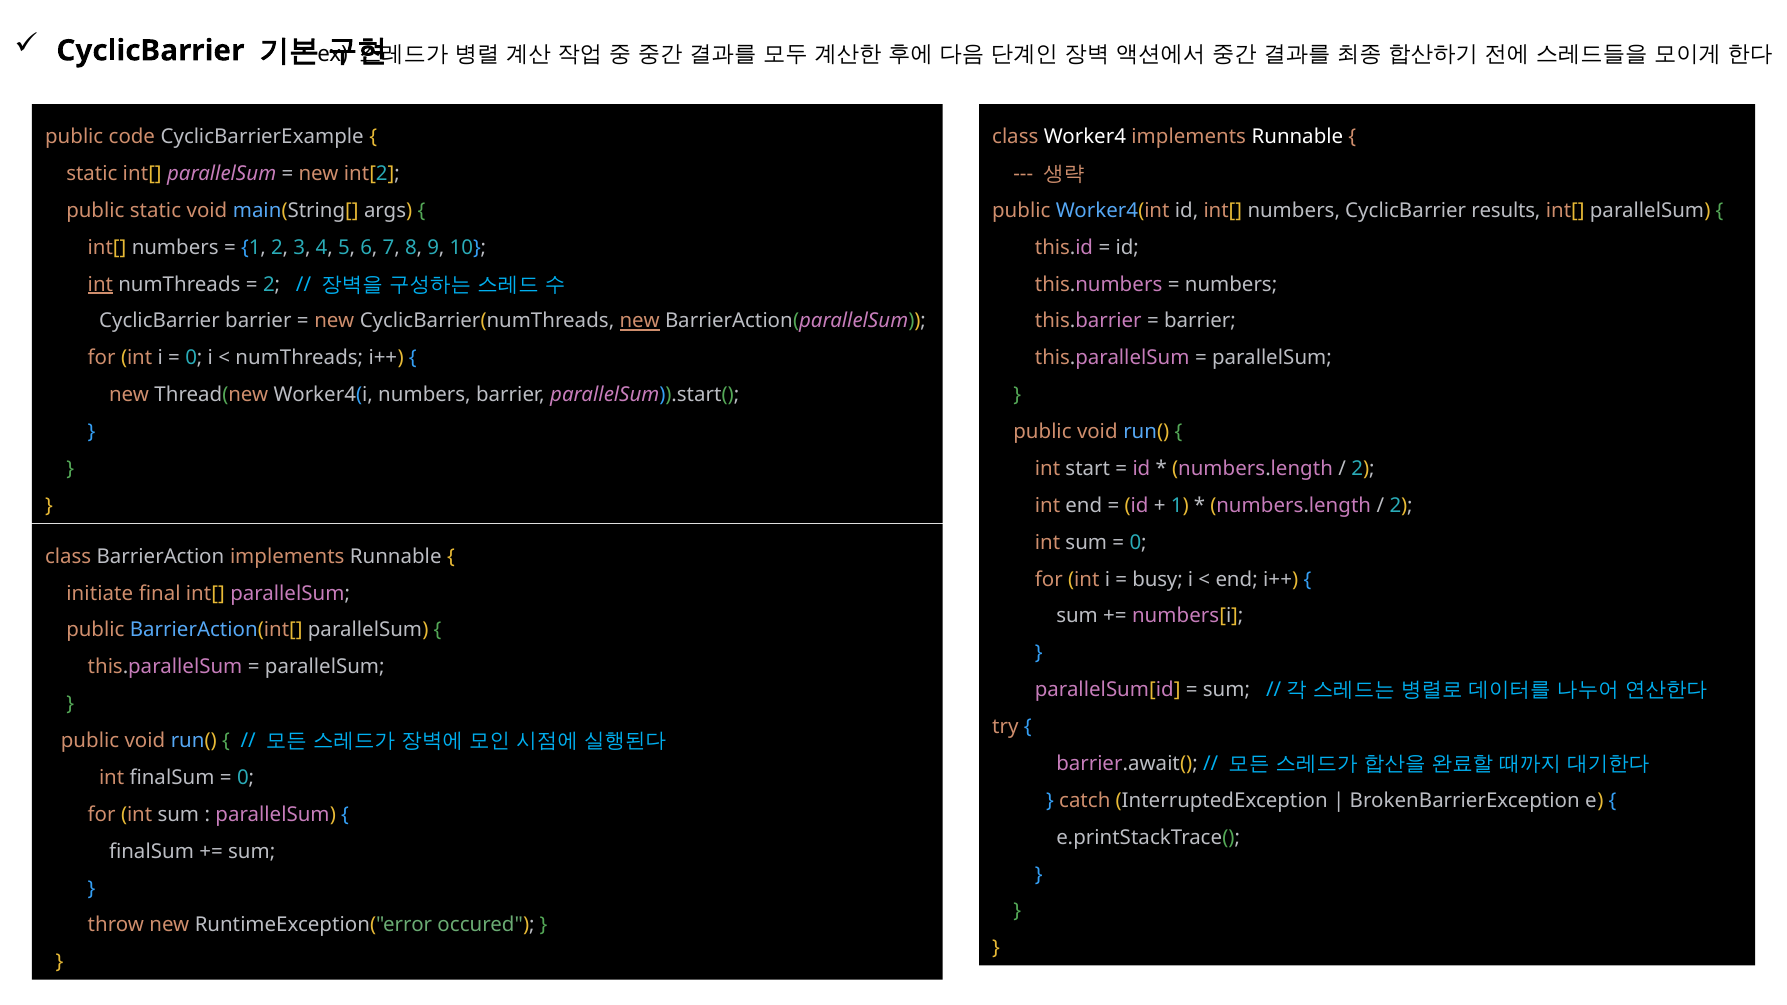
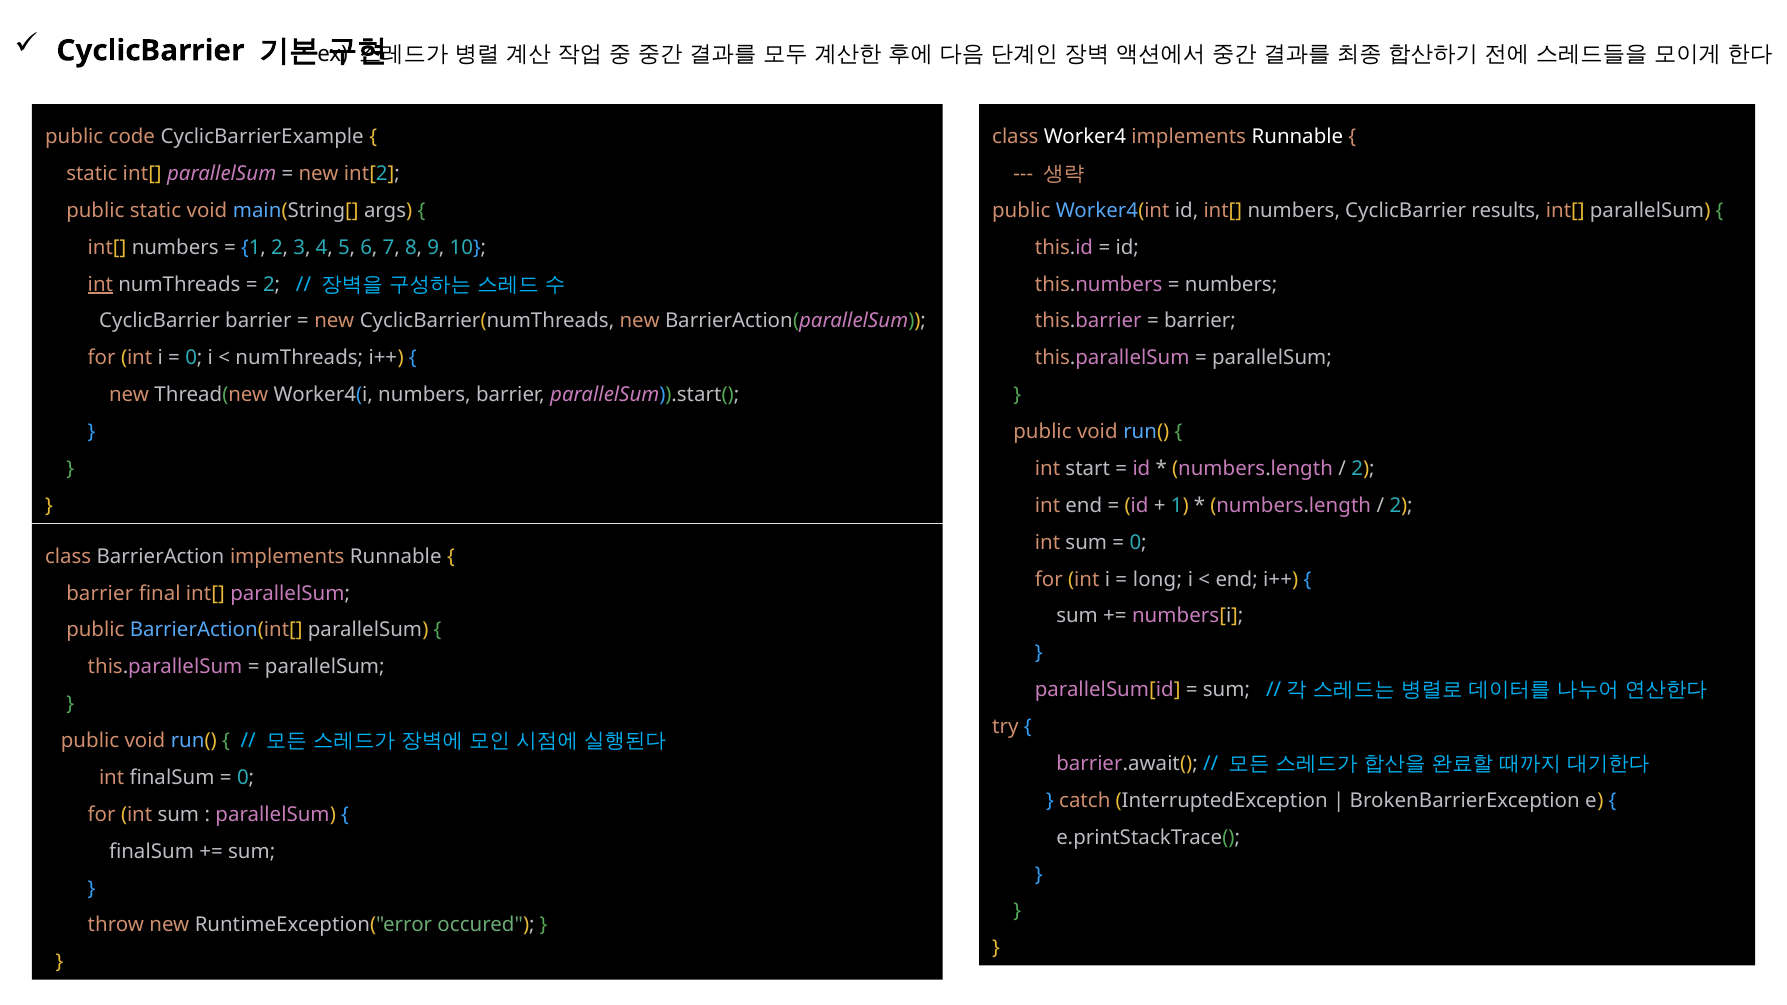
new underline: present -> none (640, 321)
busy: busy -> long (1157, 579)
initiate: initiate -> barrier (100, 593)
